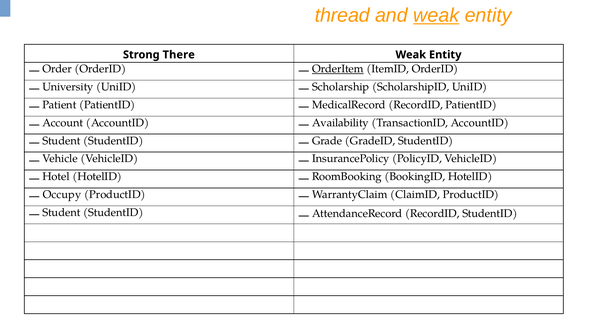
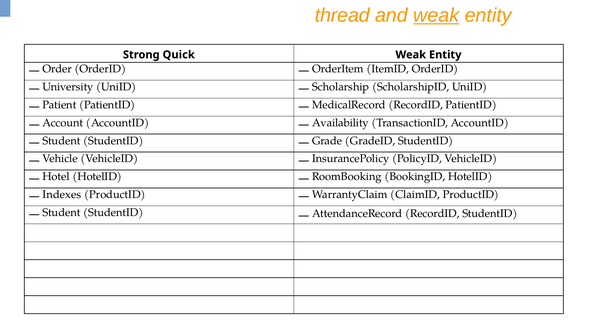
There: There -> Quick (179, 55)
OrderItem underline: present -> none (338, 69)
Occupy: Occupy -> Indexes (62, 194)
